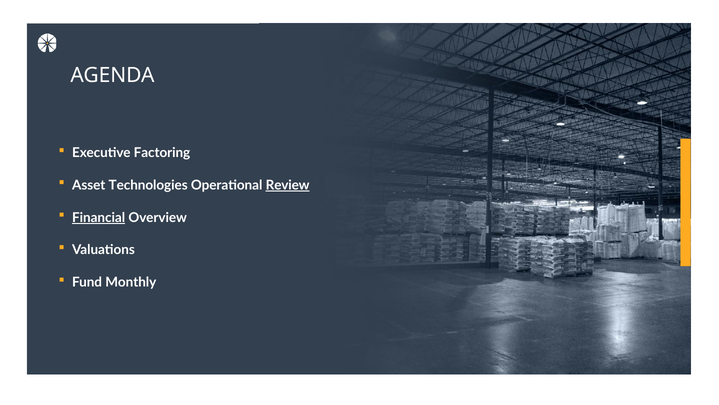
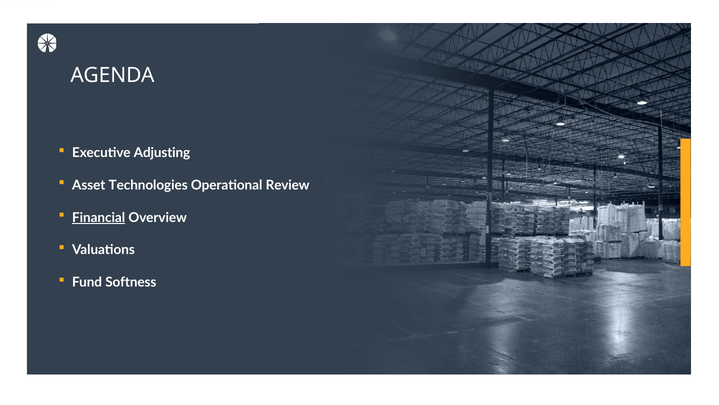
Factoring: Factoring -> Adjusting (162, 153)
Review underline: present -> none (288, 185)
Monthly: Monthly -> Softness (131, 282)
